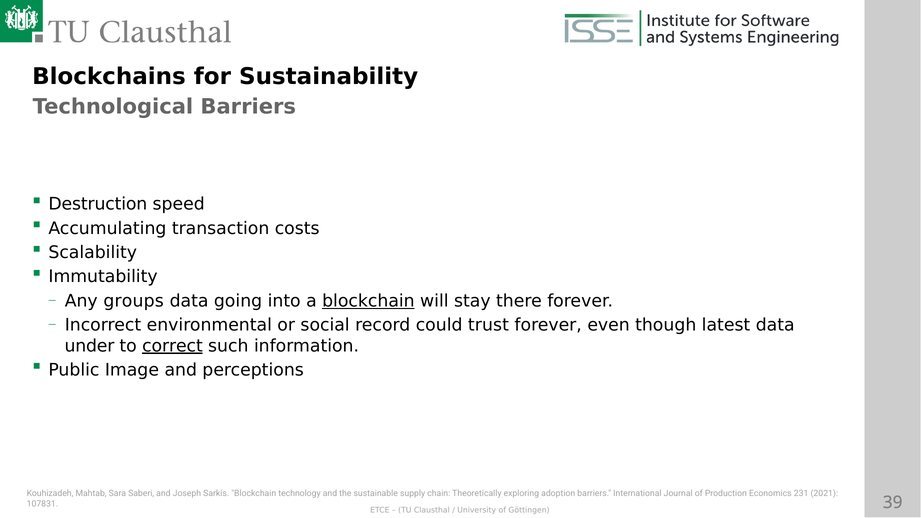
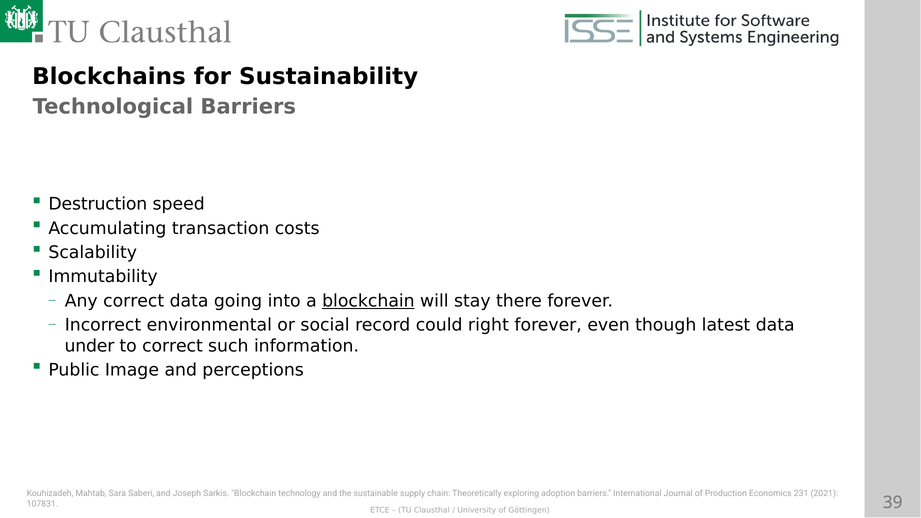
Any groups: groups -> correct (134, 301)
trust: trust -> right (488, 325)
correct underline: present -> none (172, 346)
